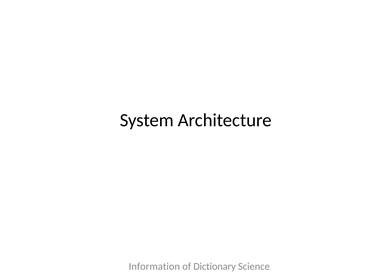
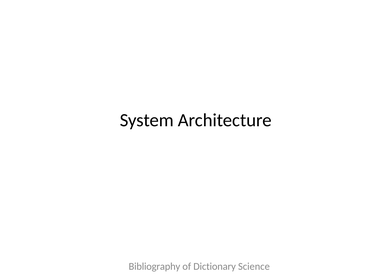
Information: Information -> Bibliography (154, 266)
